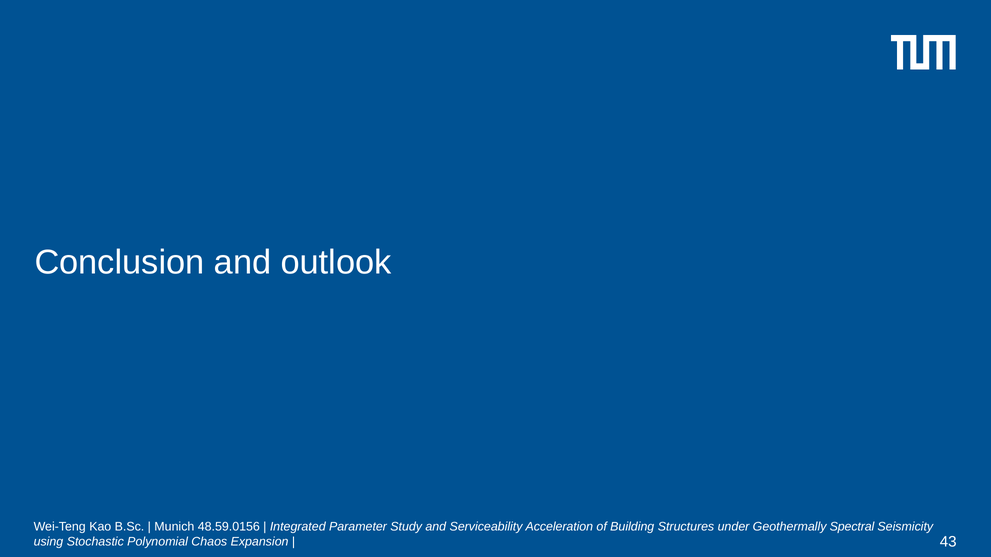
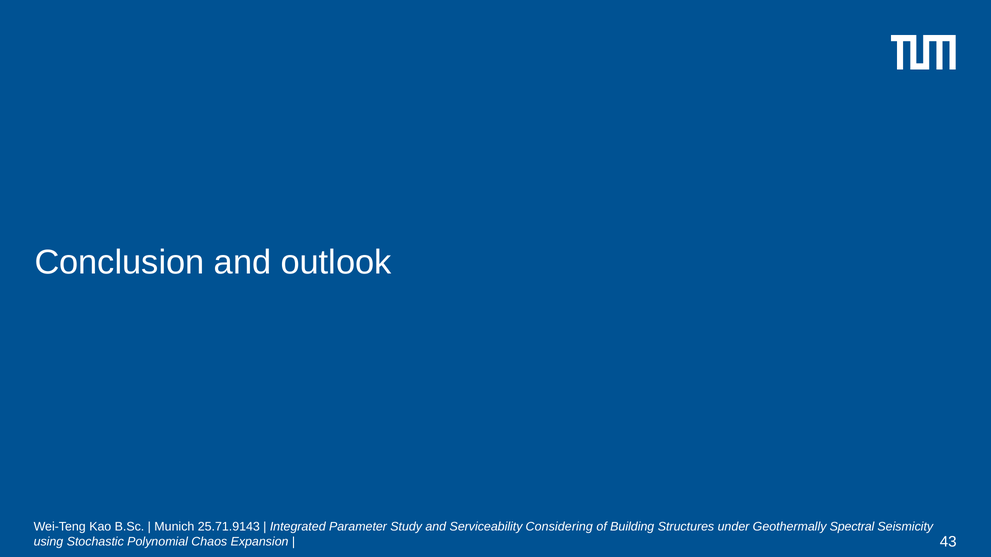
48.59.0156: 48.59.0156 -> 25.71.9143 (229, 527)
Acceleration: Acceleration -> Considering (559, 527)
